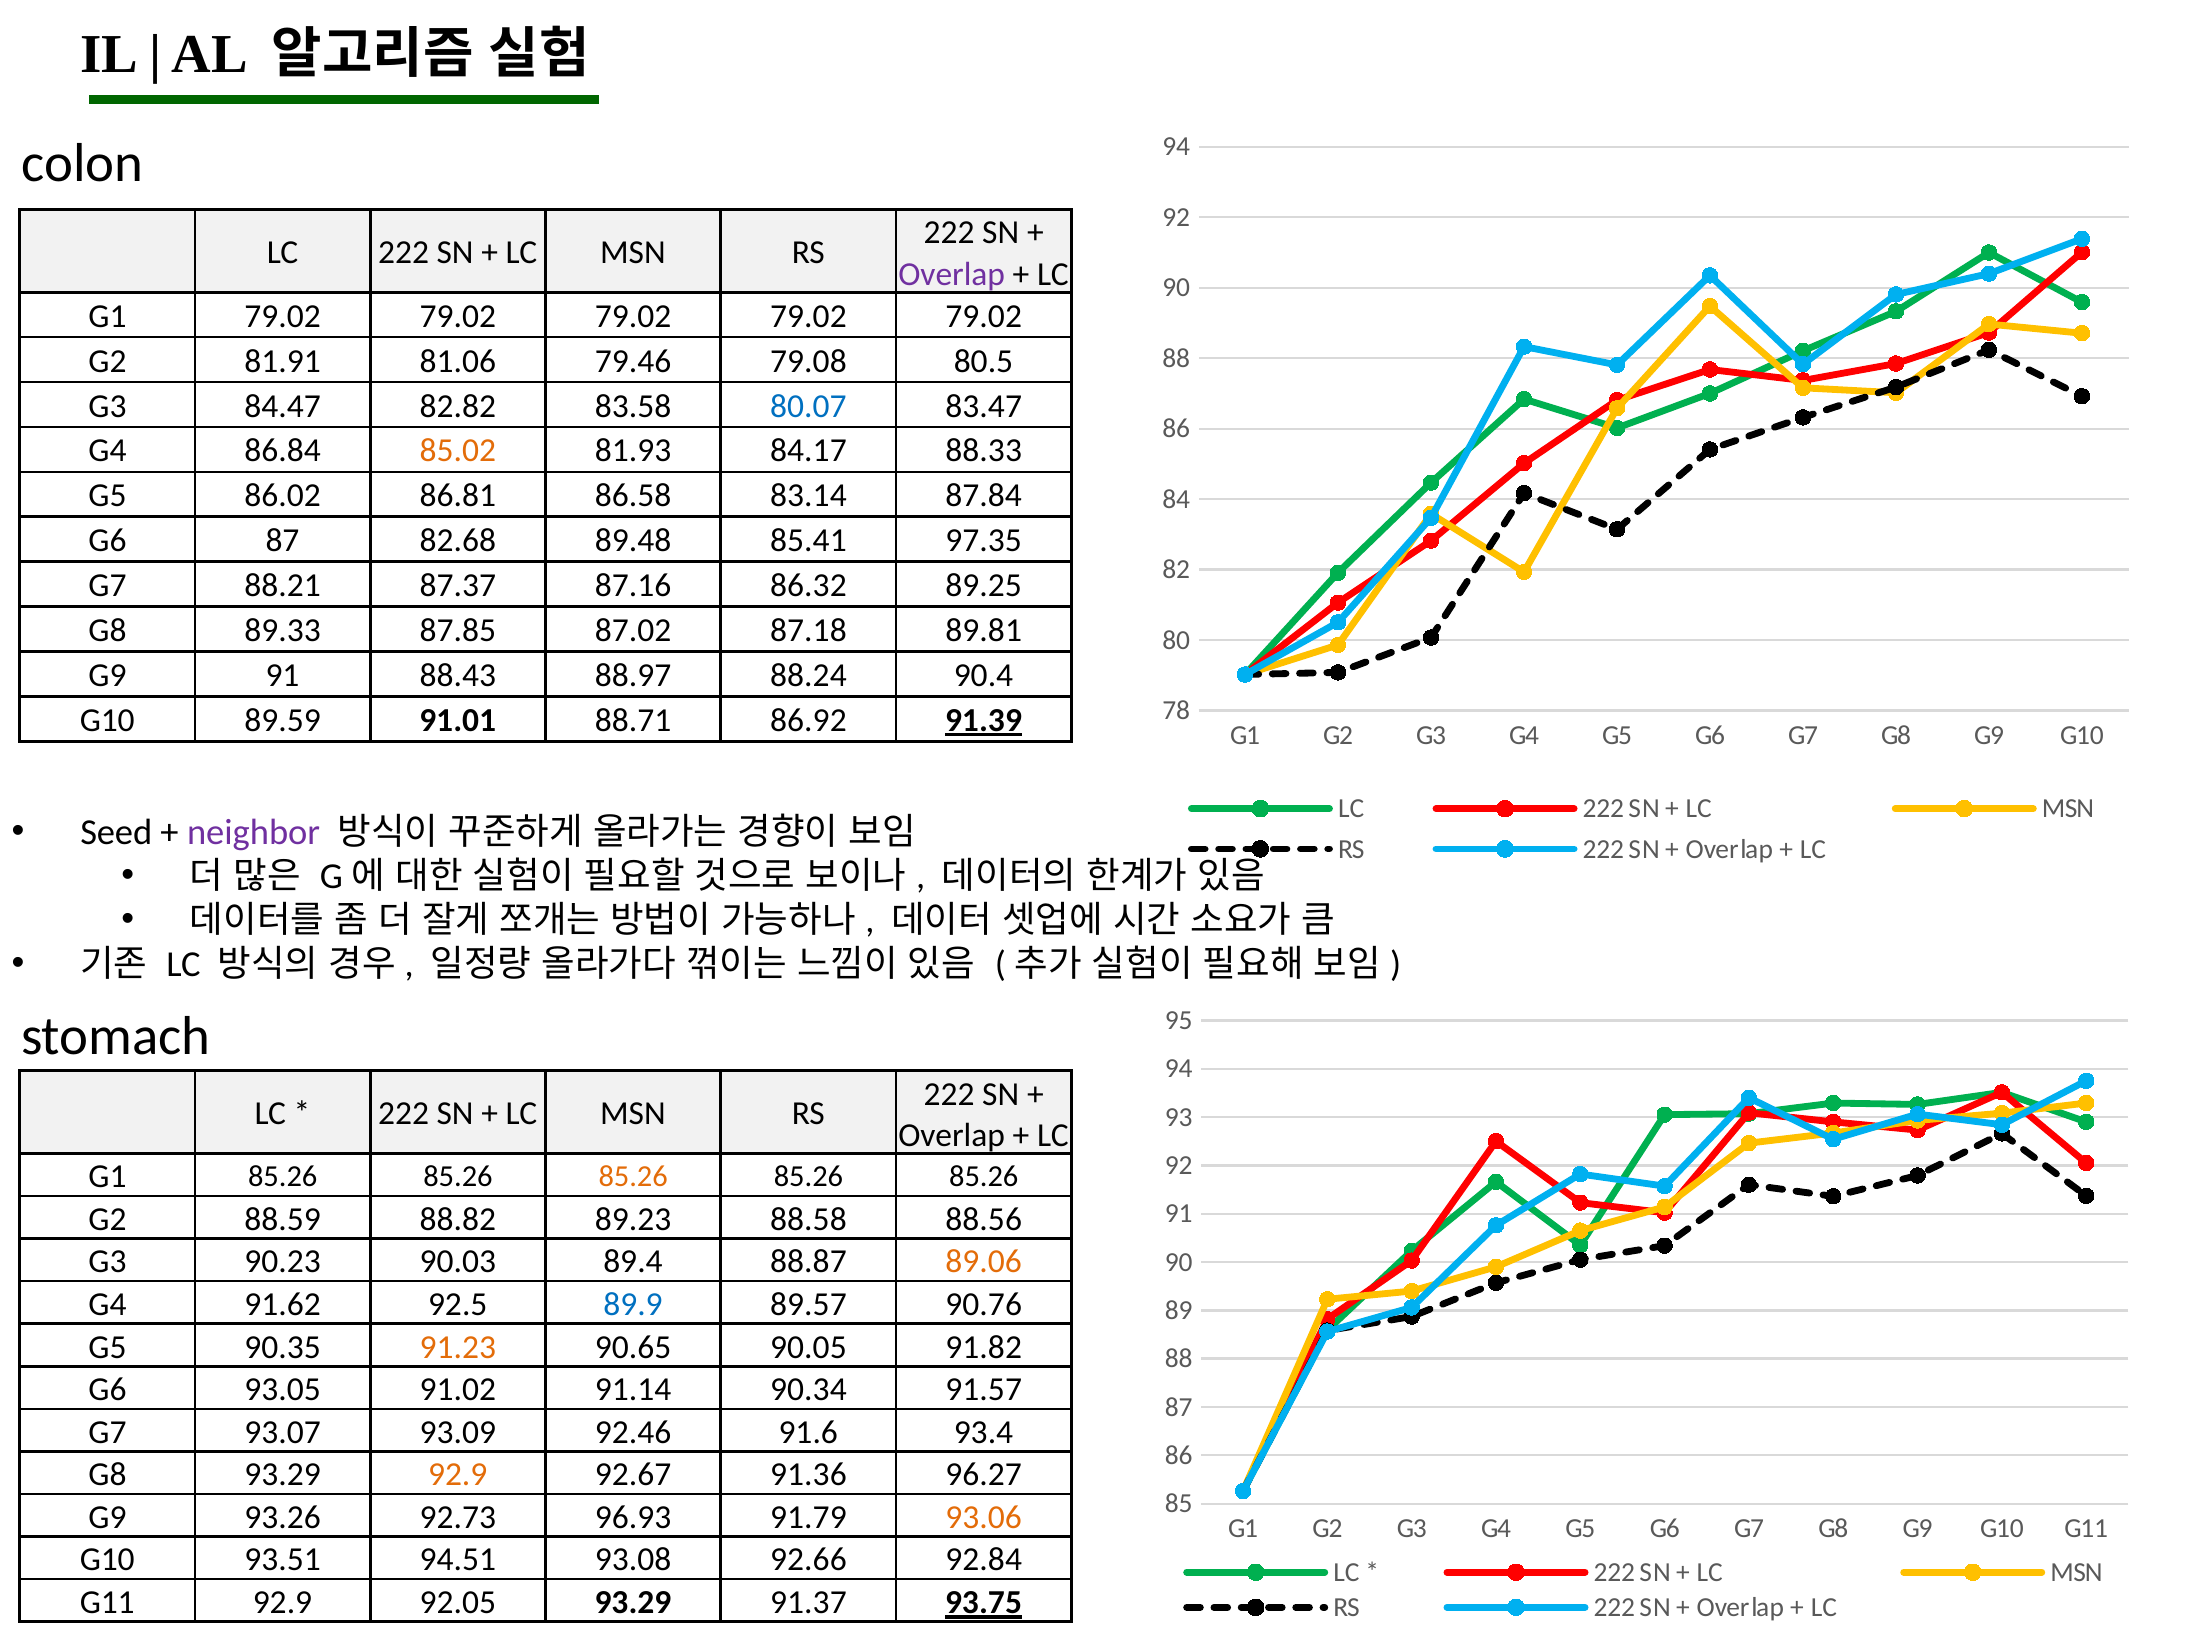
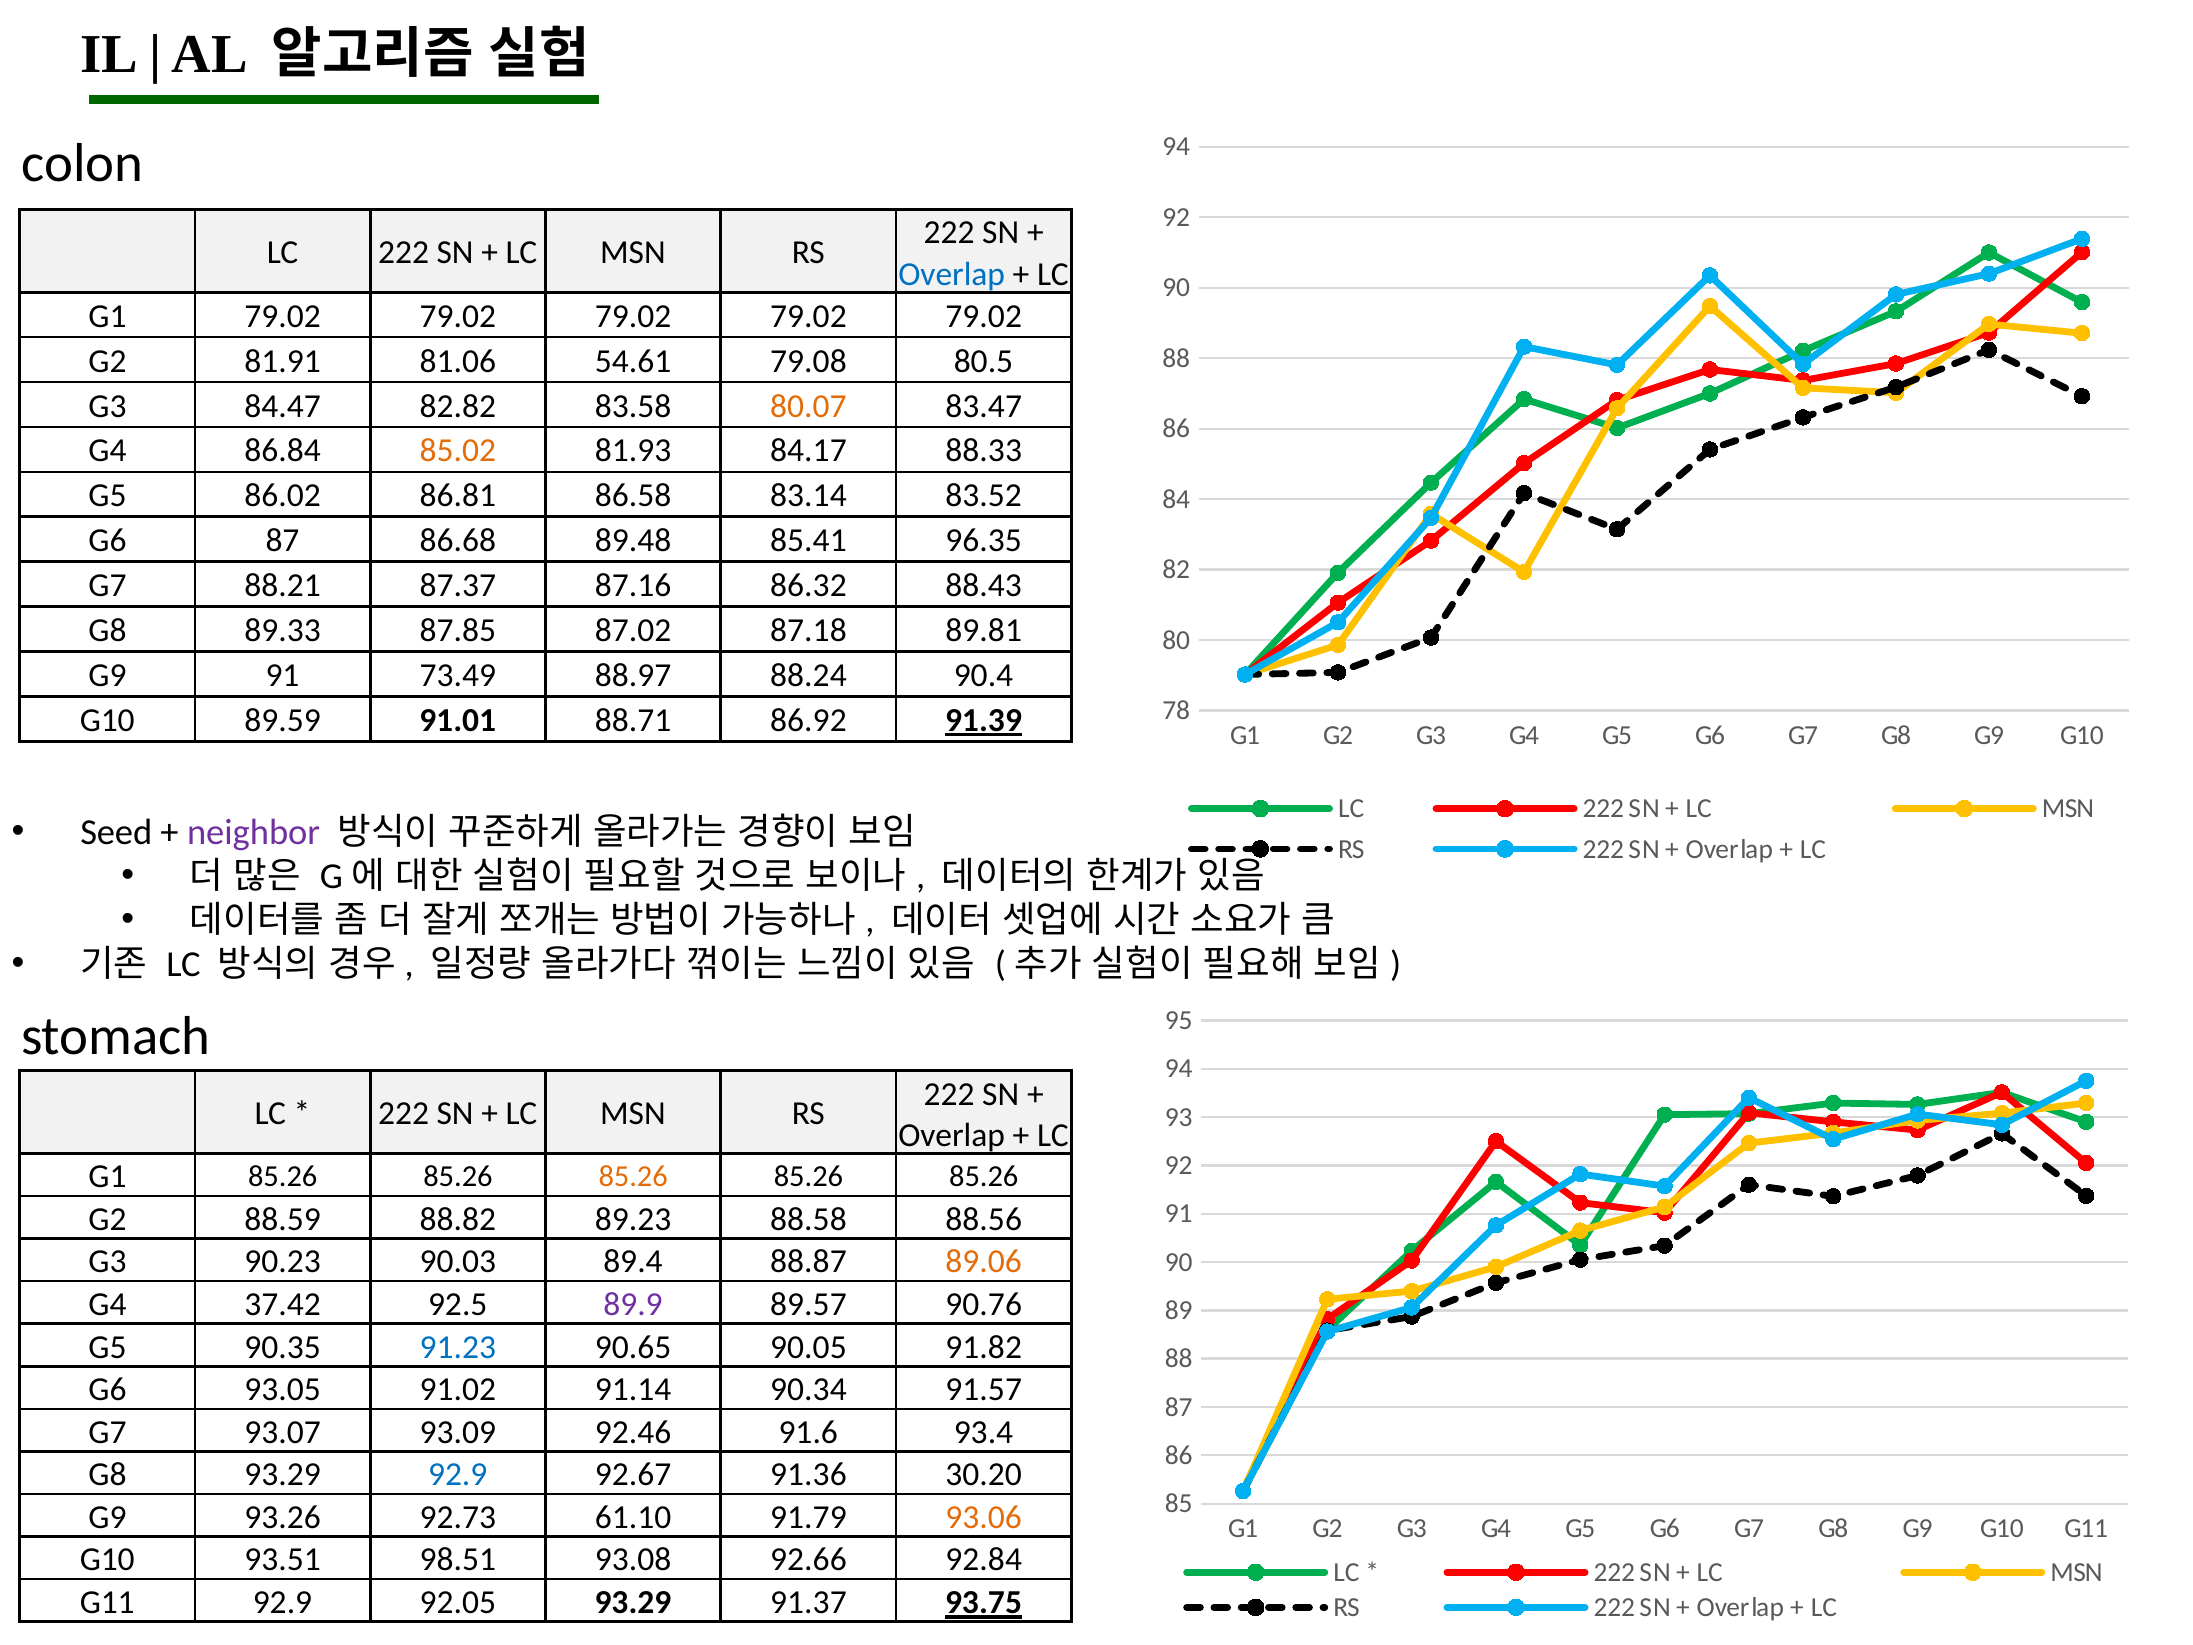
Overlap colour: purple -> blue (952, 274)
79.46: 79.46 -> 54.61 (633, 361)
80.07 colour: blue -> orange (808, 406)
87.84: 87.84 -> 83.52 (984, 496)
82.68: 82.68 -> 86.68 (458, 541)
97.35: 97.35 -> 96.35 (984, 541)
89.25: 89.25 -> 88.43 (984, 586)
88.43: 88.43 -> 73.49 (458, 675)
91.62: 91.62 -> 37.42 (283, 1304)
89.9 colour: blue -> purple (633, 1304)
91.23 colour: orange -> blue (458, 1347)
92.9 colour: orange -> blue (458, 1475)
96.27: 96.27 -> 30.20 (984, 1475)
96.93: 96.93 -> 61.10 (633, 1517)
94.51: 94.51 -> 98.51 (458, 1560)
